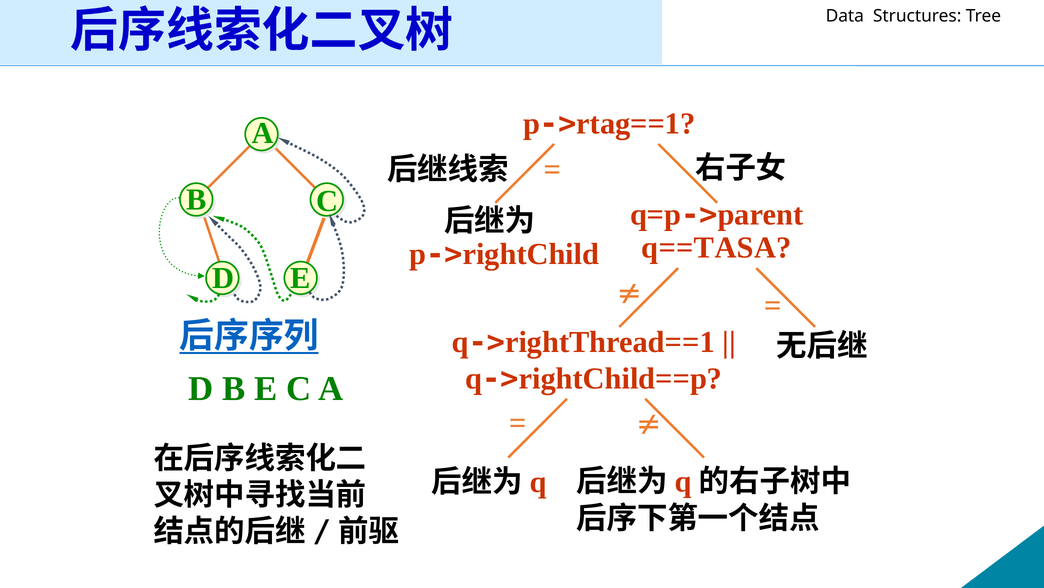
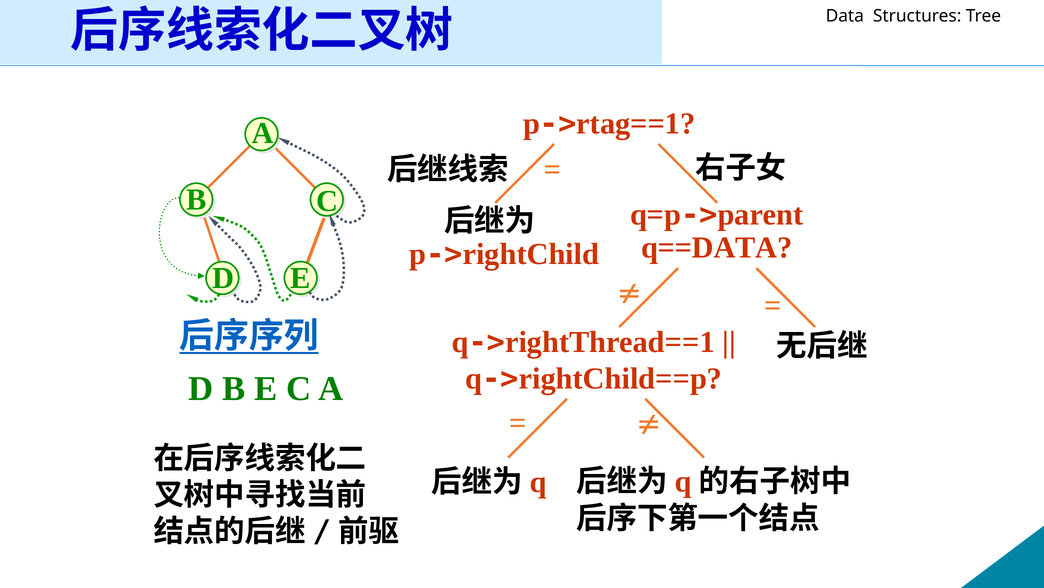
q==TASA: q==TASA -> q==DATA (717, 247)
